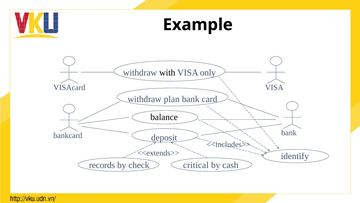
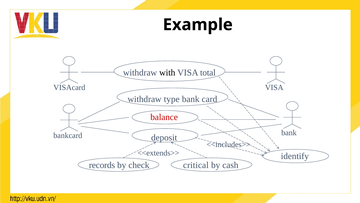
only: only -> total (208, 72)
plan: plan -> type (172, 99)
balance colour: black -> red (164, 117)
